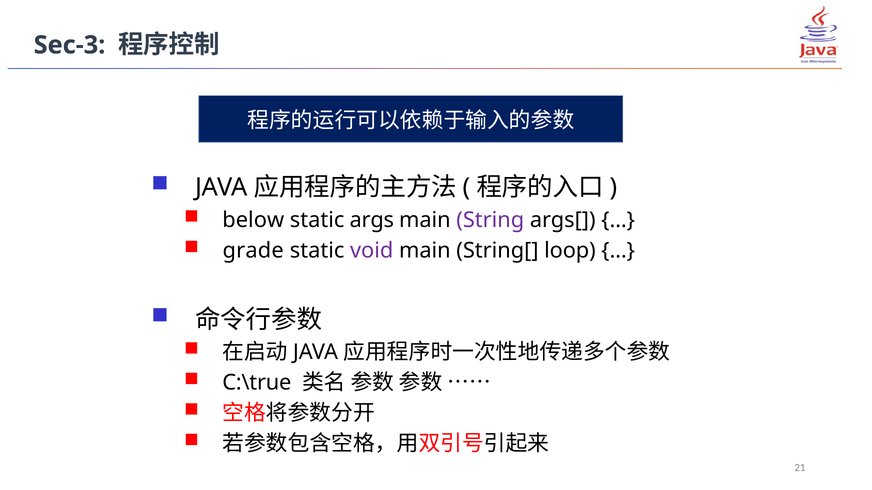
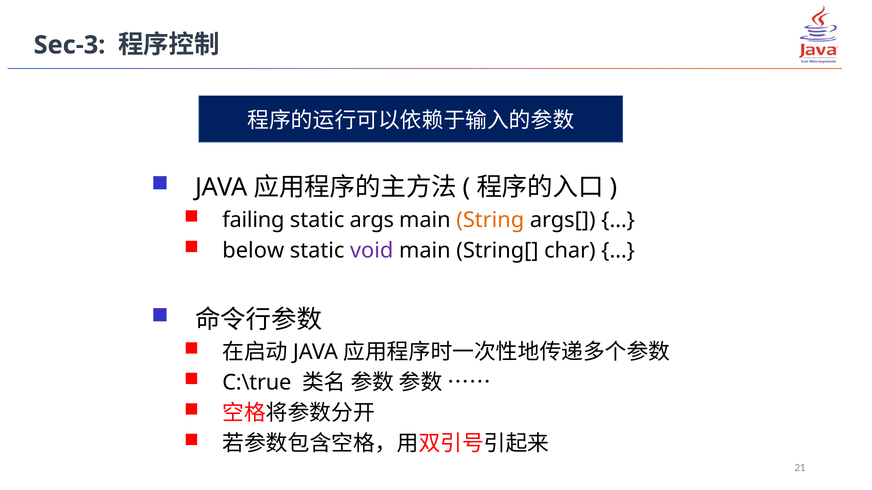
below: below -> failing (253, 220)
String colour: purple -> orange (490, 220)
grade: grade -> below (253, 251)
loop: loop -> char (570, 251)
